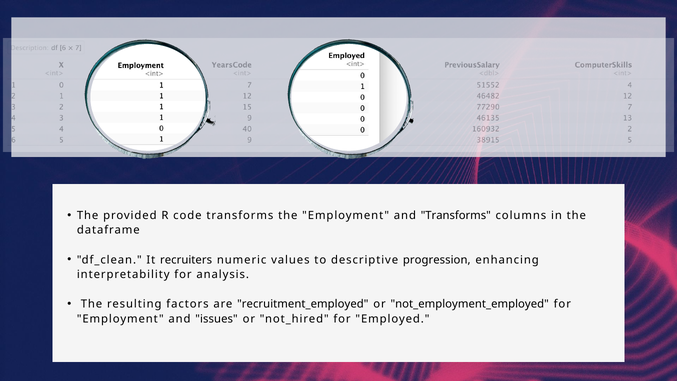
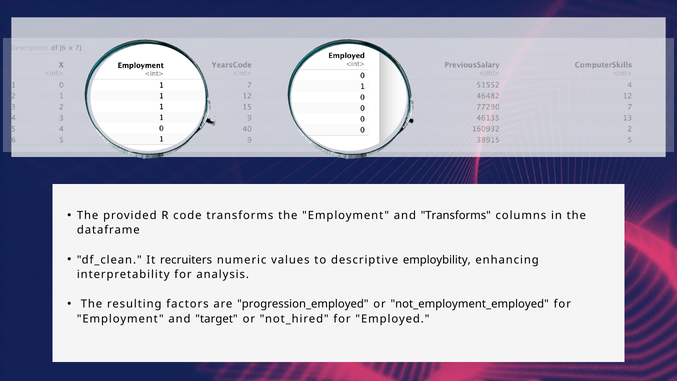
progression: progression -> employbility (437, 260)
recruitment_employed: recruitment_employed -> progression_employed (303, 304)
issues: issues -> target (217, 319)
